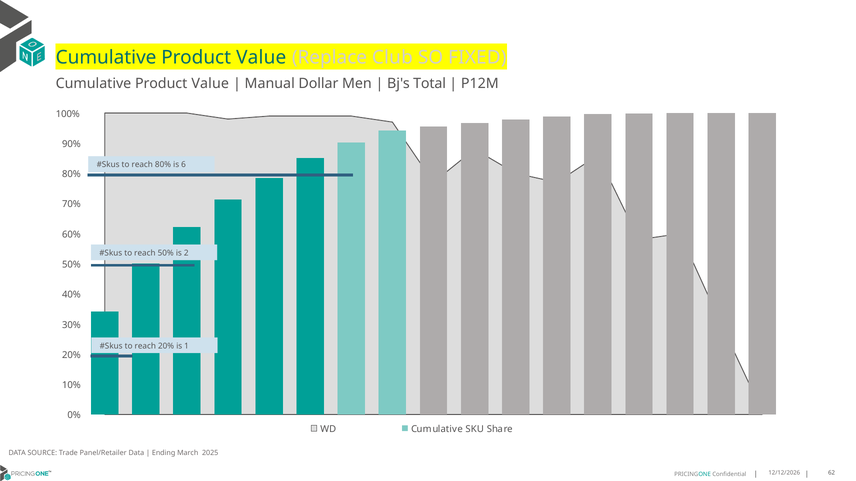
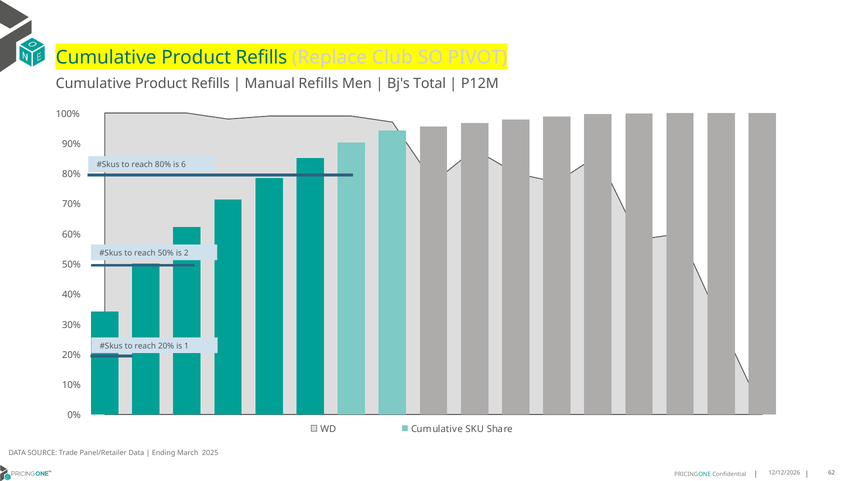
Value: Value -> Refills (261, 58)
FIXED: FIXED -> PIVOT (477, 58)
Value: Value -> Refills (210, 83)
Manual Dollar: Dollar -> Refills (318, 83)
